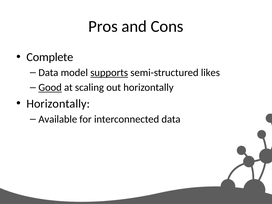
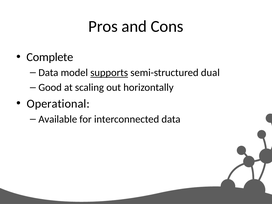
likes: likes -> dual (210, 73)
Good underline: present -> none (50, 88)
Horizontally: Horizontally -> Operational (58, 104)
